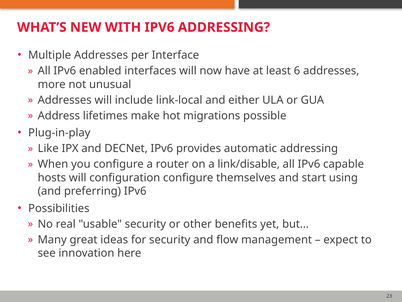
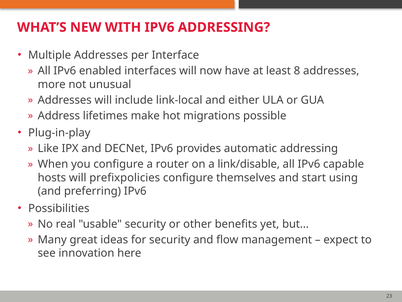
6: 6 -> 8 (297, 71)
configuration: configuration -> prefixpolicies (125, 177)
